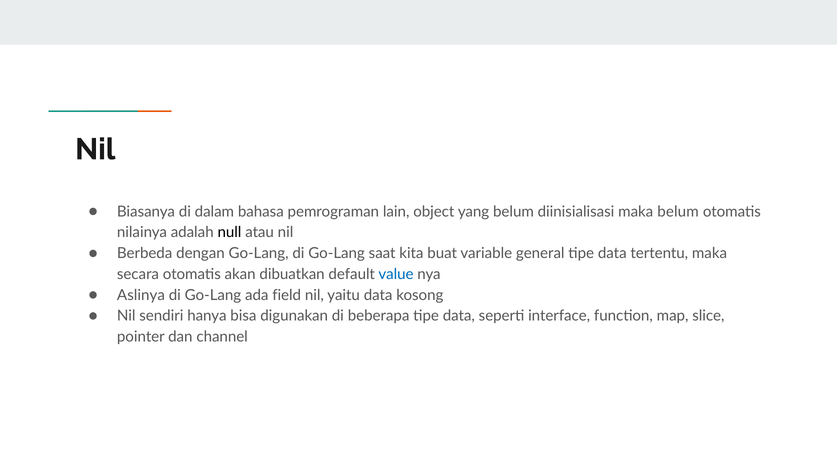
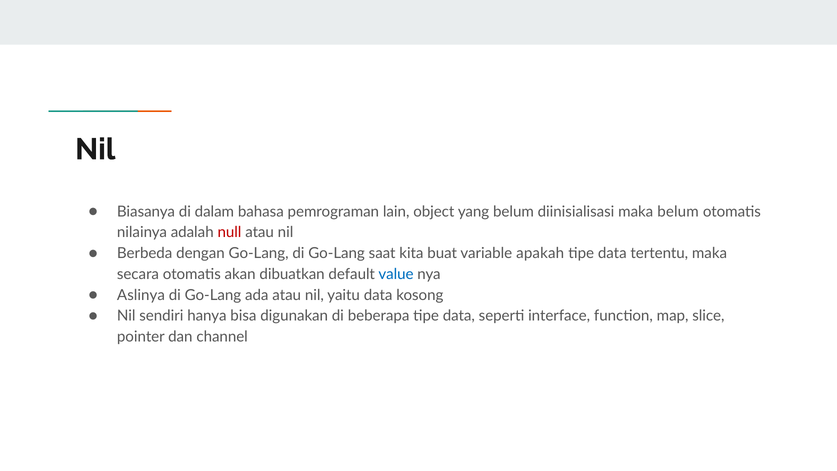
null colour: black -> red (229, 232)
general: general -> apakah (540, 253)
ada field: field -> atau (287, 295)
